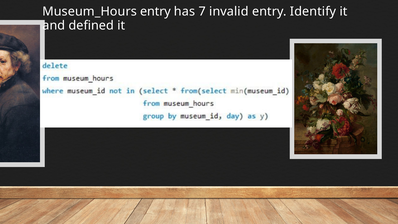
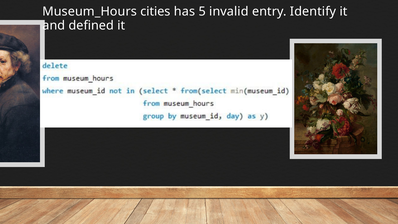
Museum_Hours entry: entry -> cities (155, 12)
7: 7 -> 5 (202, 12)
